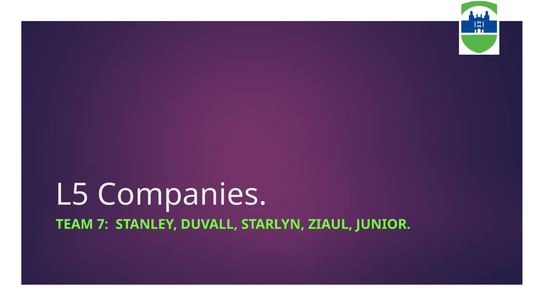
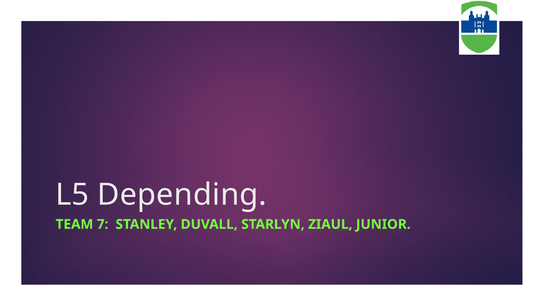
Companies: Companies -> Depending (182, 195)
